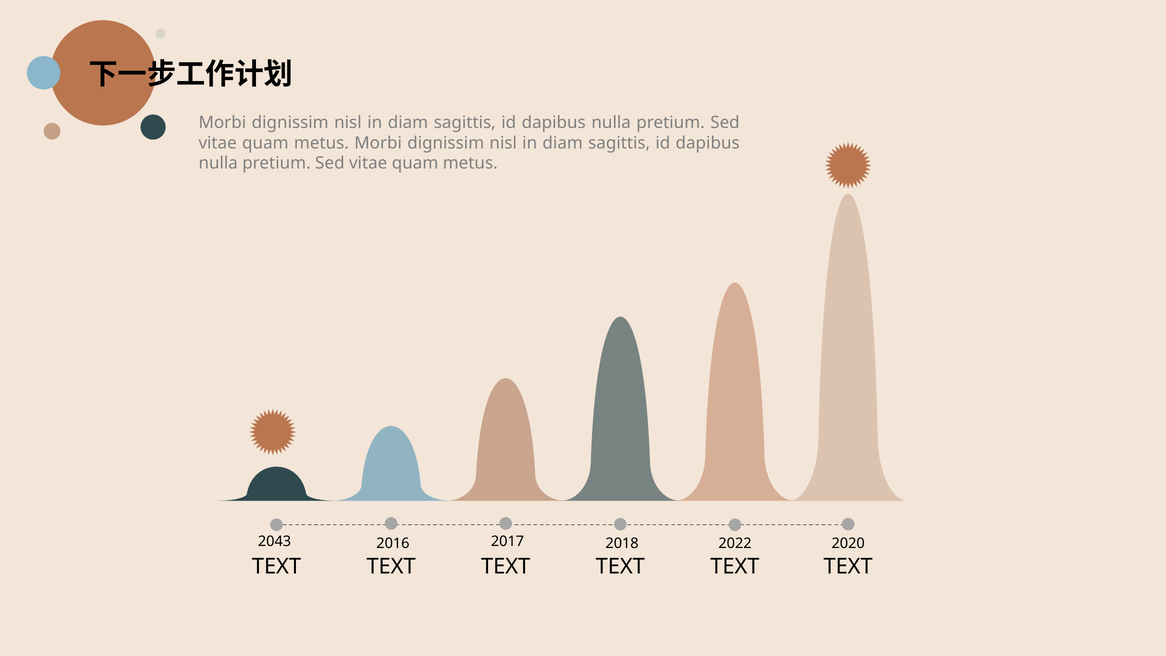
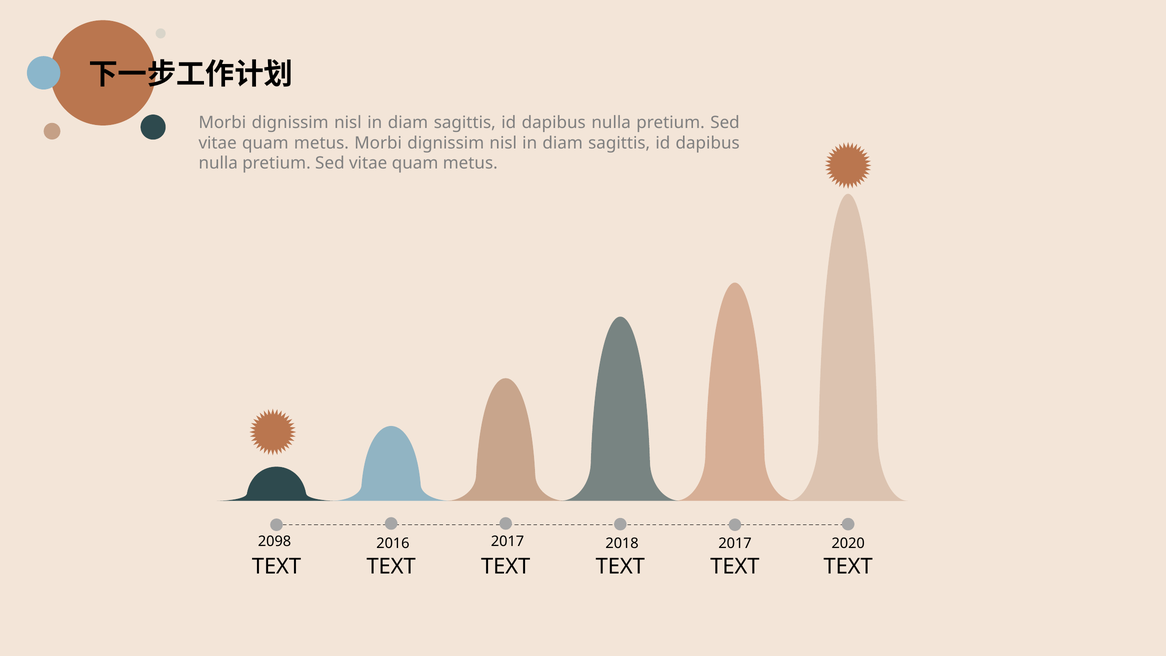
2043: 2043 -> 2098 (275, 541)
2018 2022: 2022 -> 2017 (735, 543)
